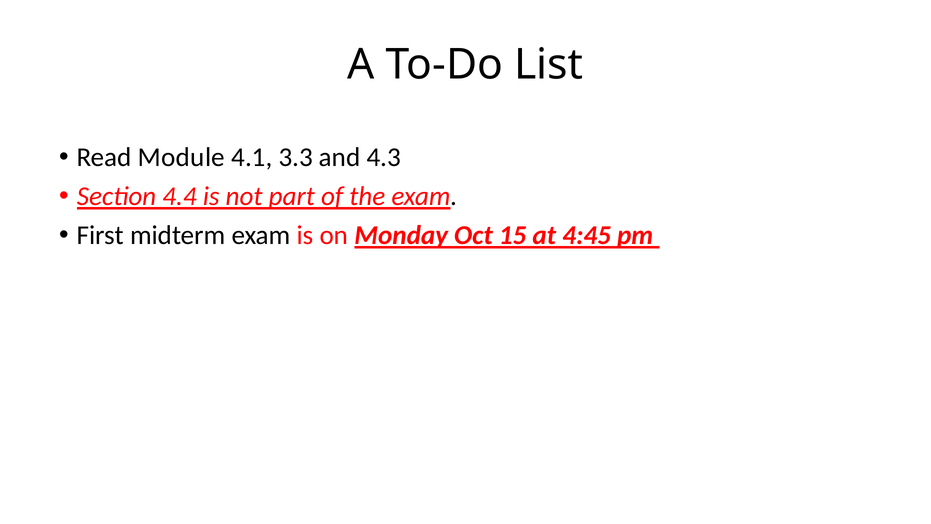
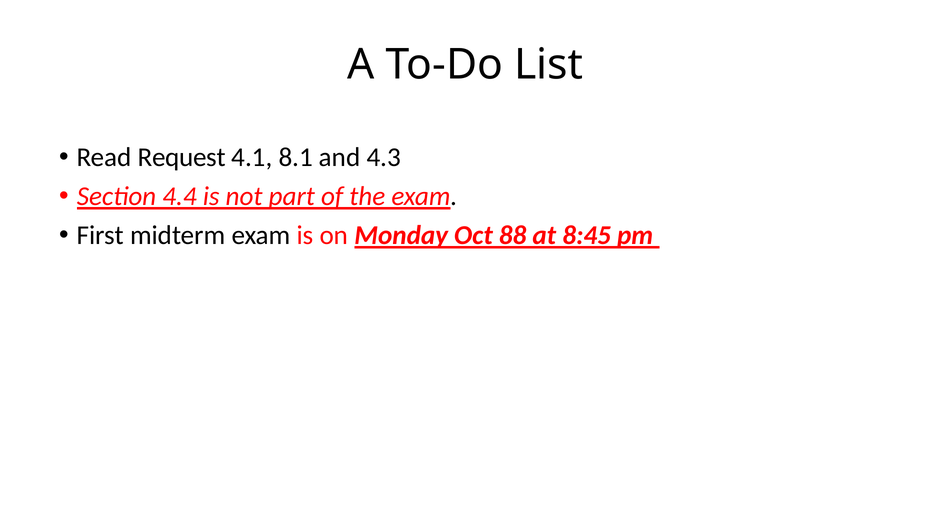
Module: Module -> Request (182, 157)
3.3: 3.3 -> 8.1 (296, 157)
15: 15 -> 88 (513, 235)
4:45: 4:45 -> 8:45 (587, 235)
